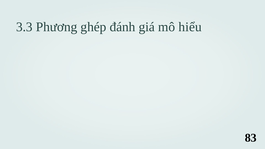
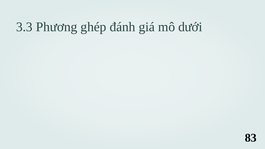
hiểu: hiểu -> dưới (190, 27)
